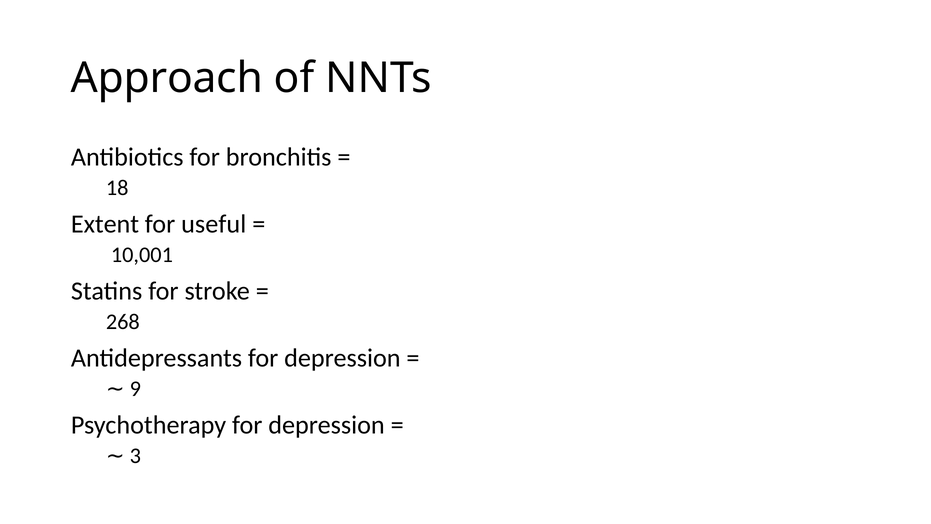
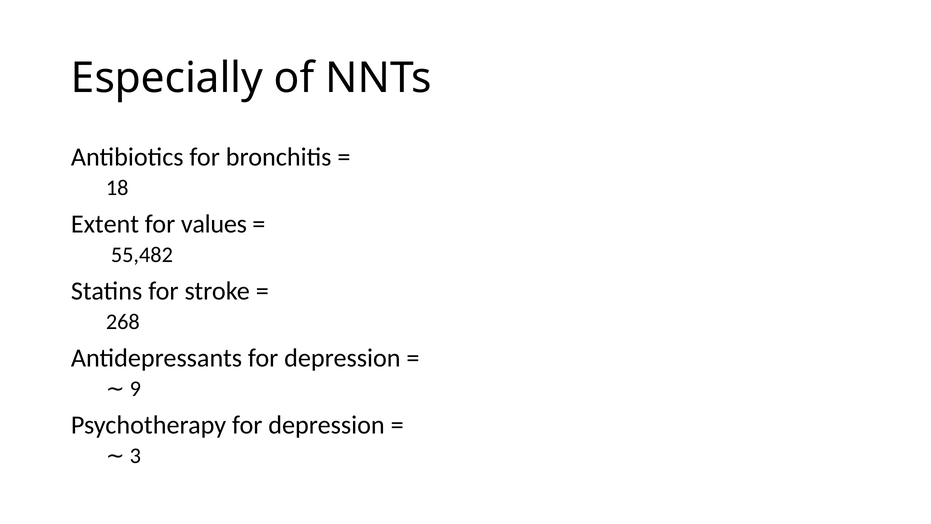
Approach: Approach -> Especially (167, 78)
useful: useful -> values (214, 224)
10,001: 10,001 -> 55,482 (142, 255)
